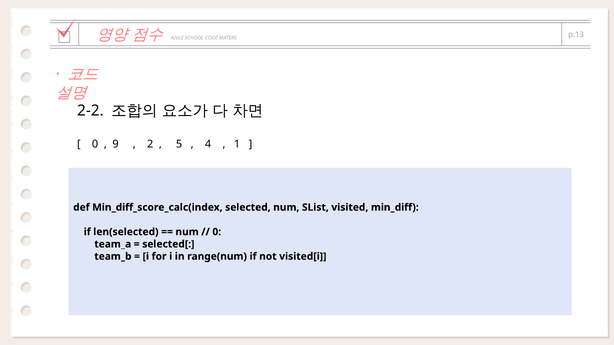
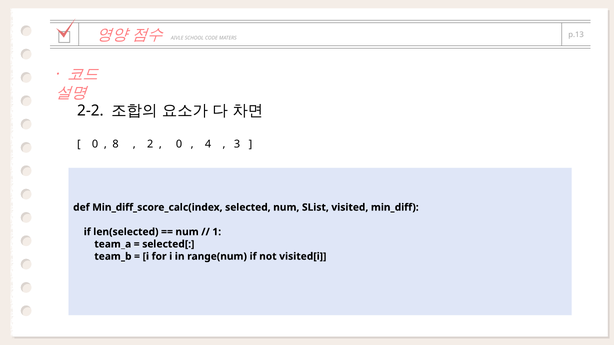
9: 9 -> 8 (116, 144)
5: 5 -> 0 (179, 144)
1: 1 -> 3 (237, 144)
0: 0 -> 1 (217, 232)
